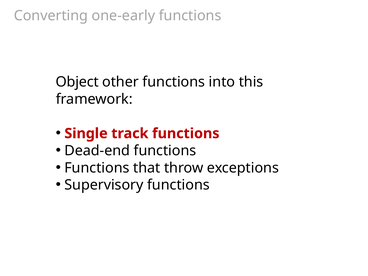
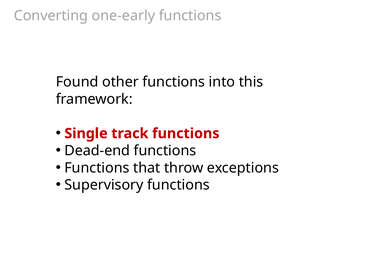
Object: Object -> Found (77, 82)
